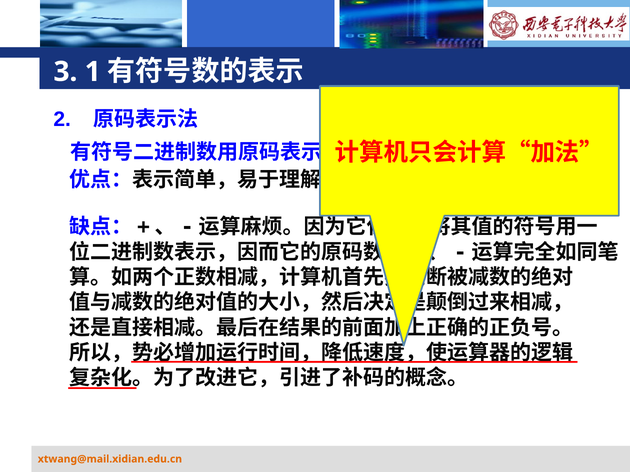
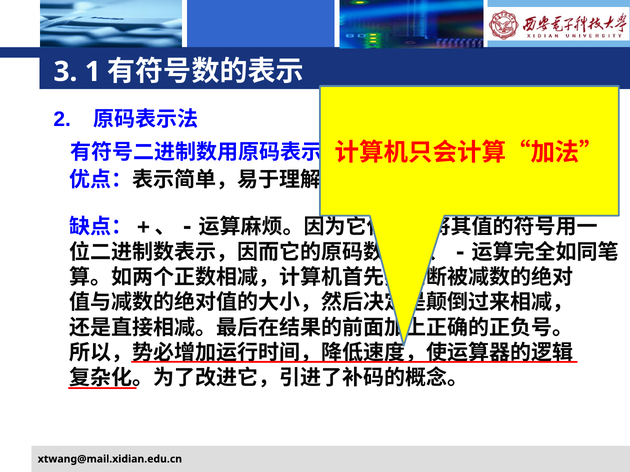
xtwang@mail.xidian.edu.cn colour: orange -> black (110, 459)
